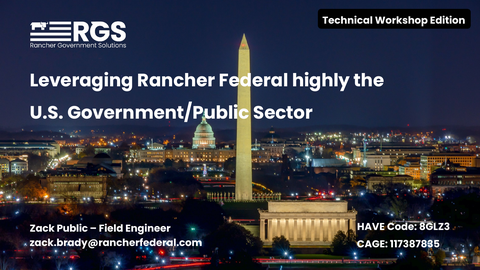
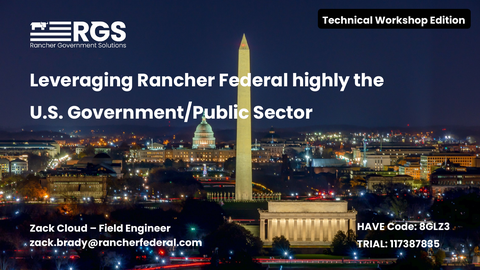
Public: Public -> Cloud (72, 228)
CAGE: CAGE -> TRIAL (372, 244)
